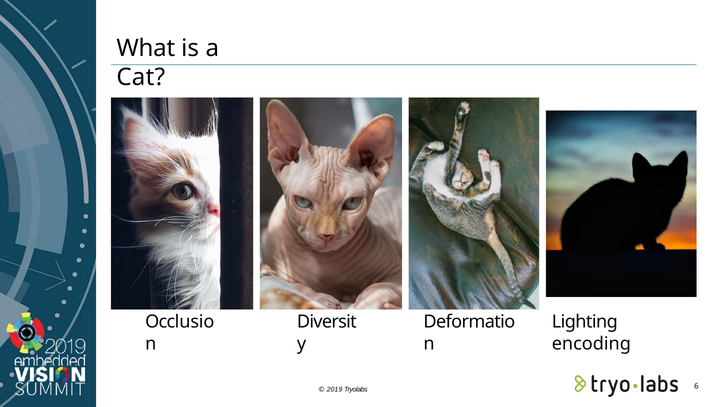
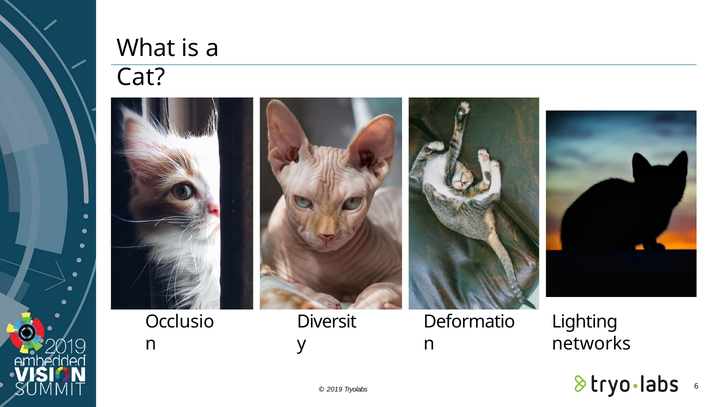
encoding: encoding -> networks (591, 343)
